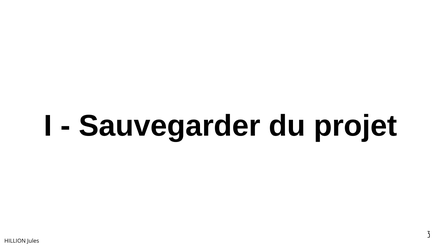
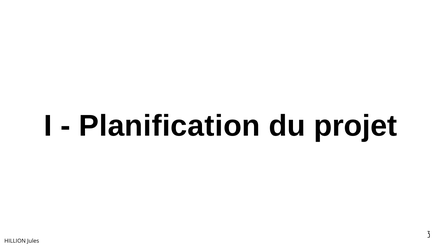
Sauvegarder: Sauvegarder -> Planification (170, 126)
